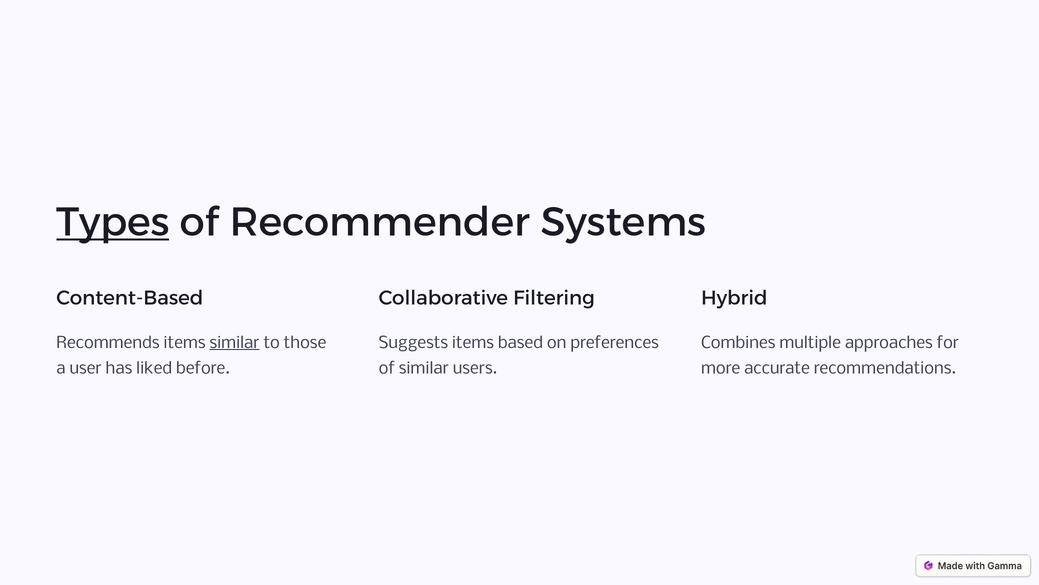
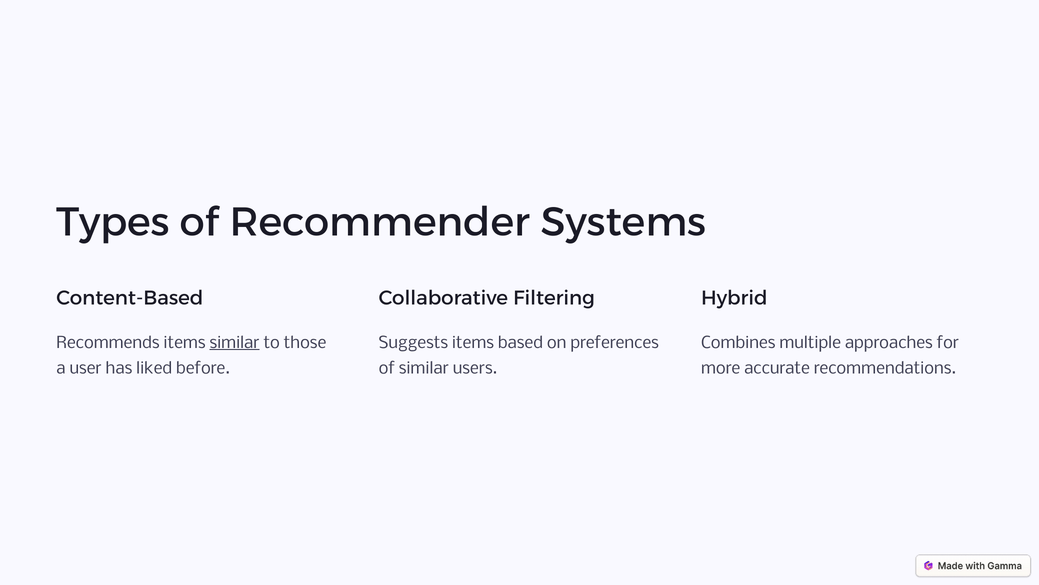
Types underline: present -> none (113, 222)
